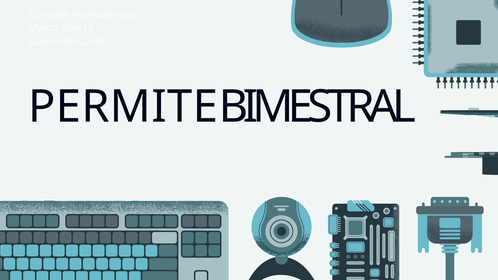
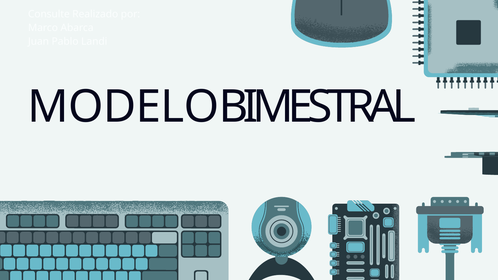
PERMITE: PERMITE -> MODELO (123, 107)
